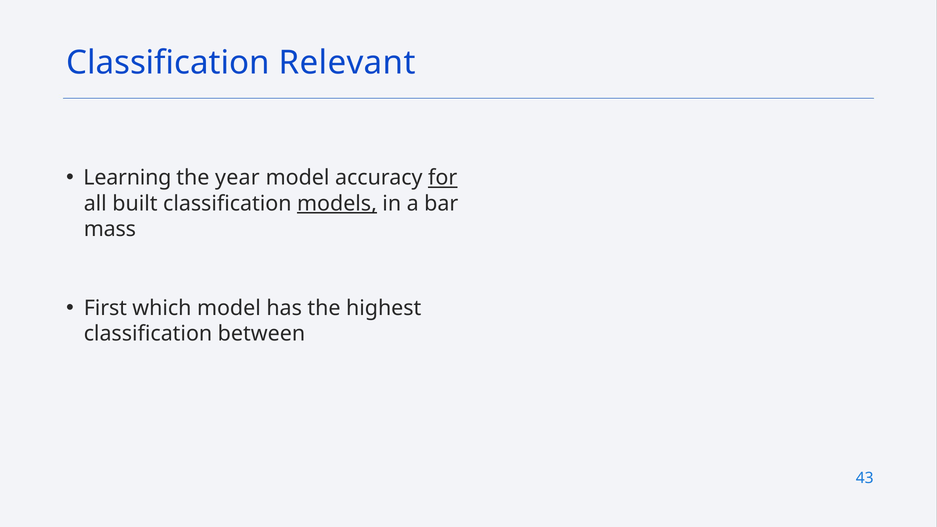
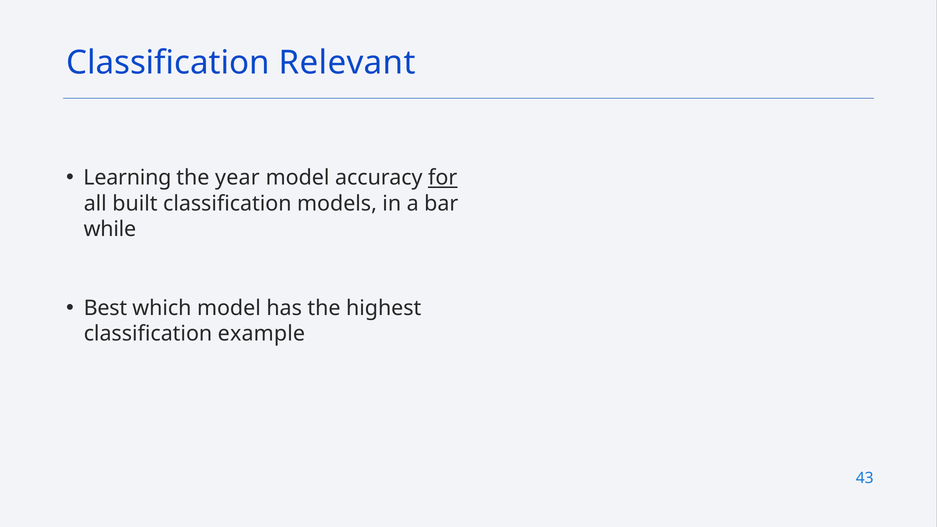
models underline: present -> none (337, 204)
mass: mass -> while (110, 229)
First: First -> Best (105, 308)
between: between -> example (261, 334)
